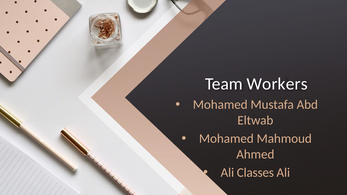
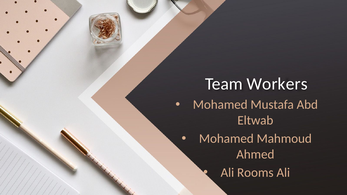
Classes: Classes -> Rooms (255, 173)
